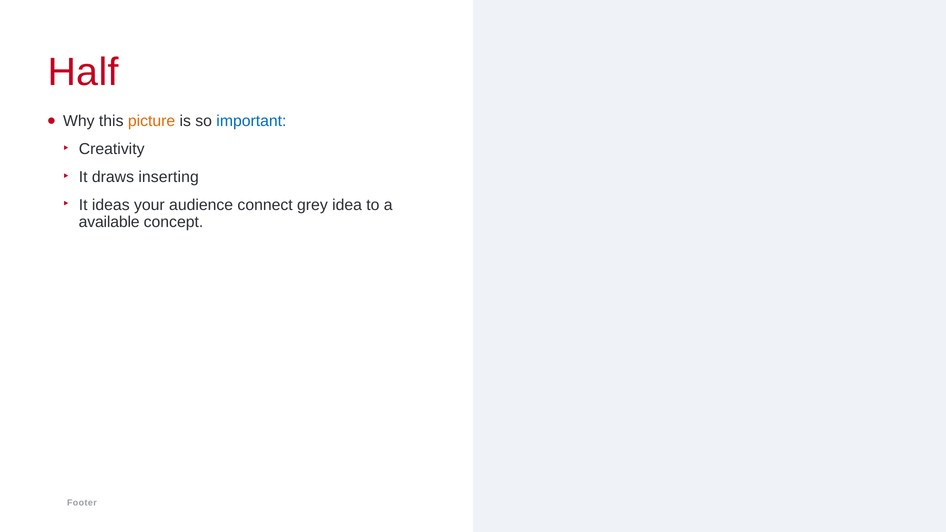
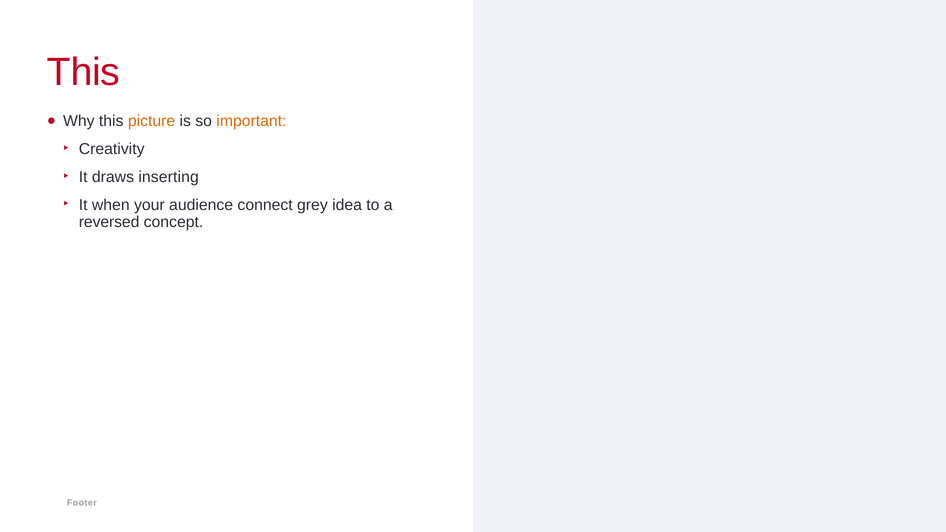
Half: Half -> This (84, 72)
important colour: blue -> orange (251, 121)
ideas: ideas -> when (111, 205)
available: available -> reversed (109, 222)
